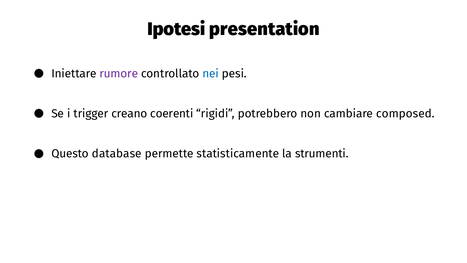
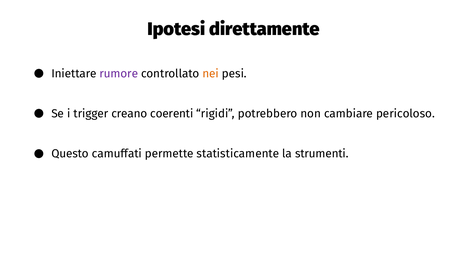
presentation: presentation -> direttamente (264, 29)
nei colour: blue -> orange (211, 73)
composed: composed -> pericoloso (405, 113)
database: database -> camuffati (117, 153)
